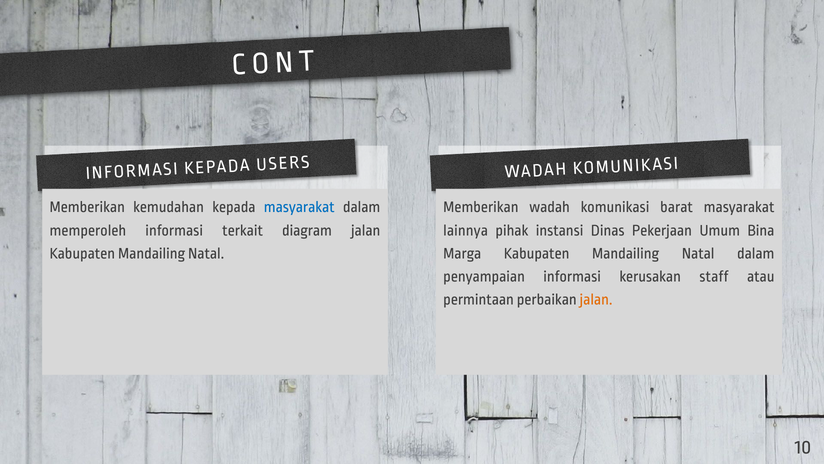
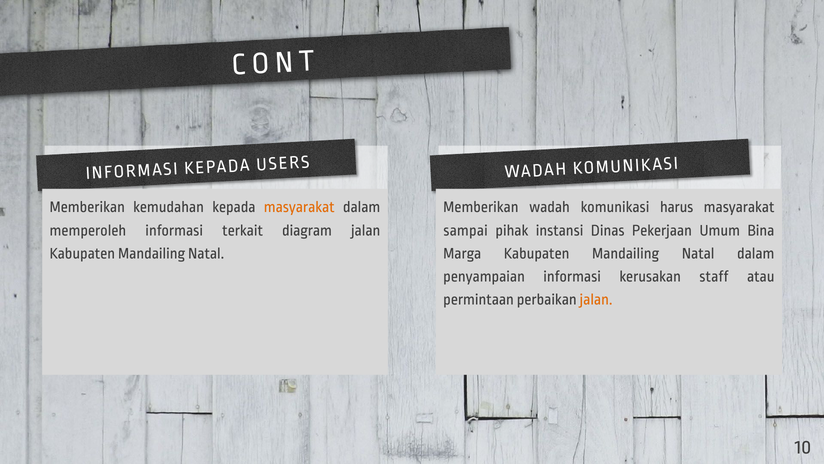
masyarakat colour: blue -> orange (299, 207)
barat: barat -> harus (677, 207)
lainnya: lainnya -> sampai (466, 230)
